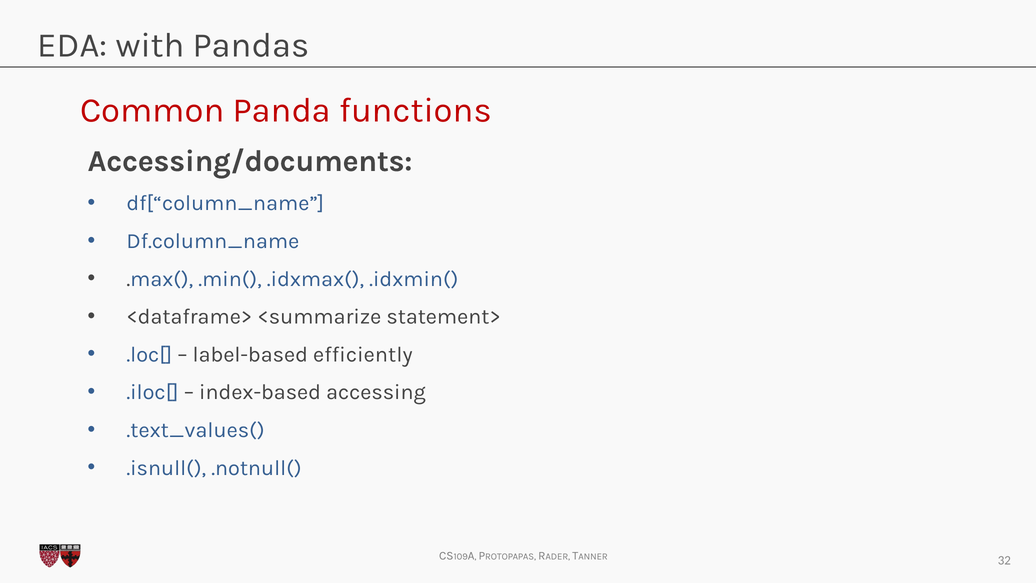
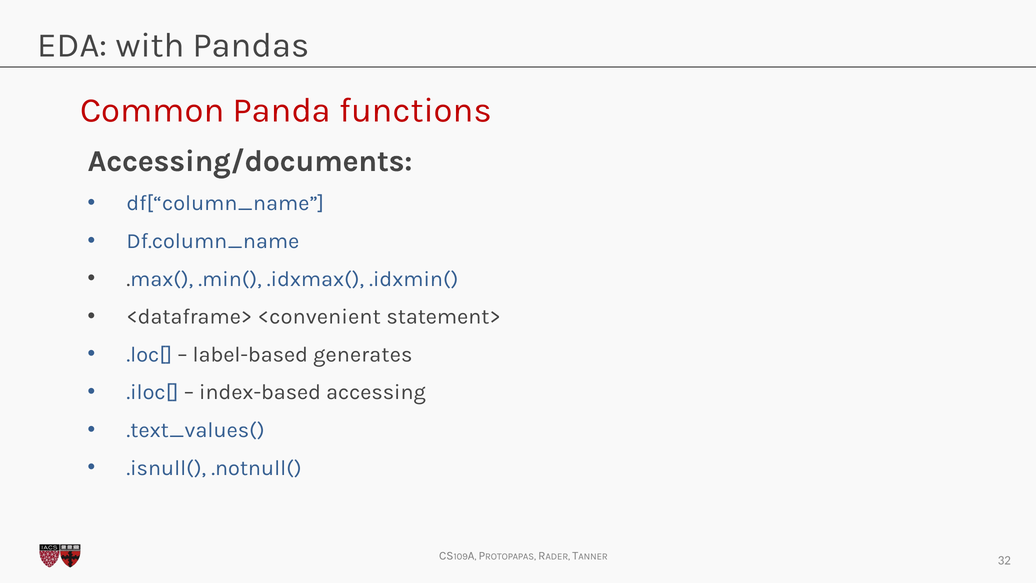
<summarize: <summarize -> <convenient (319, 317)
efficiently: efficiently -> generates (363, 354)
